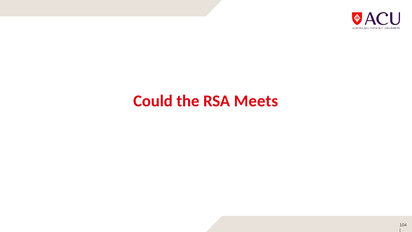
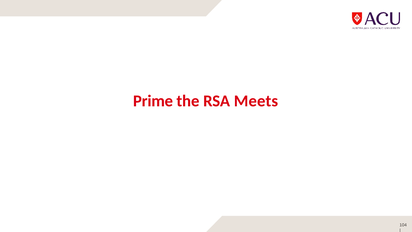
Could: Could -> Prime (153, 101)
